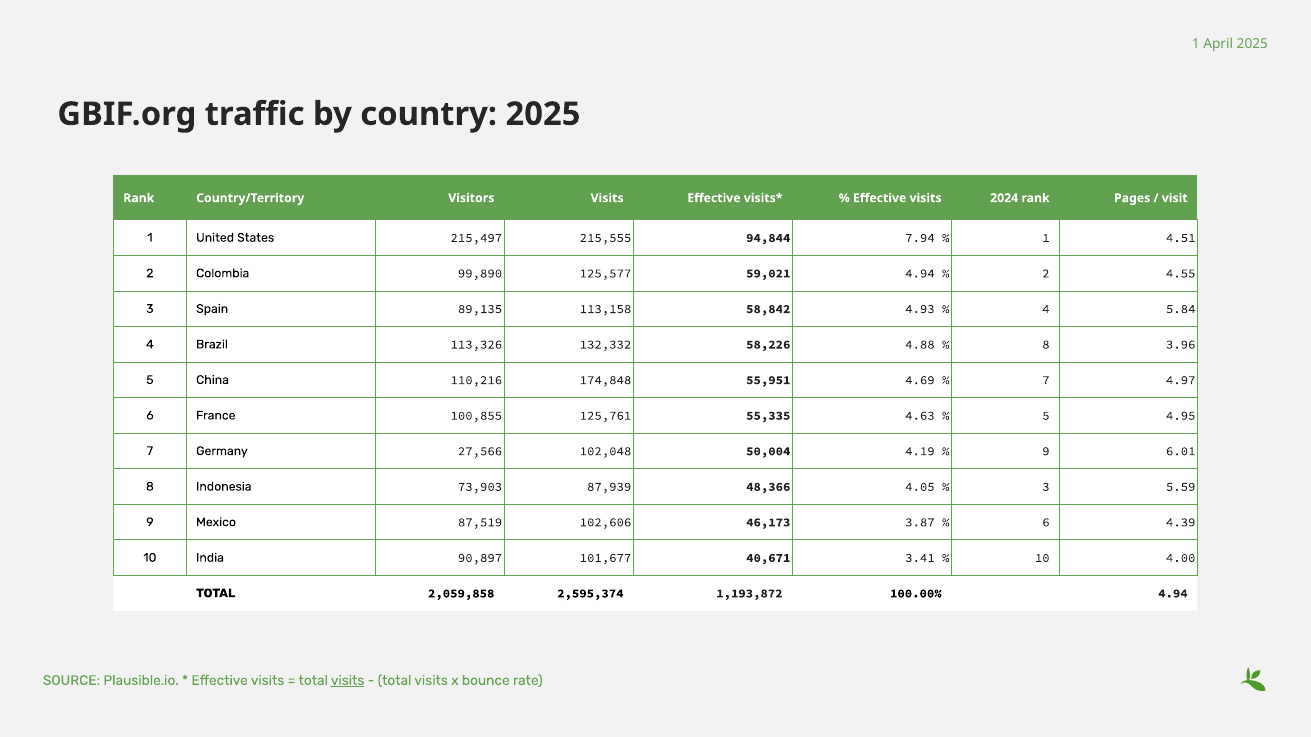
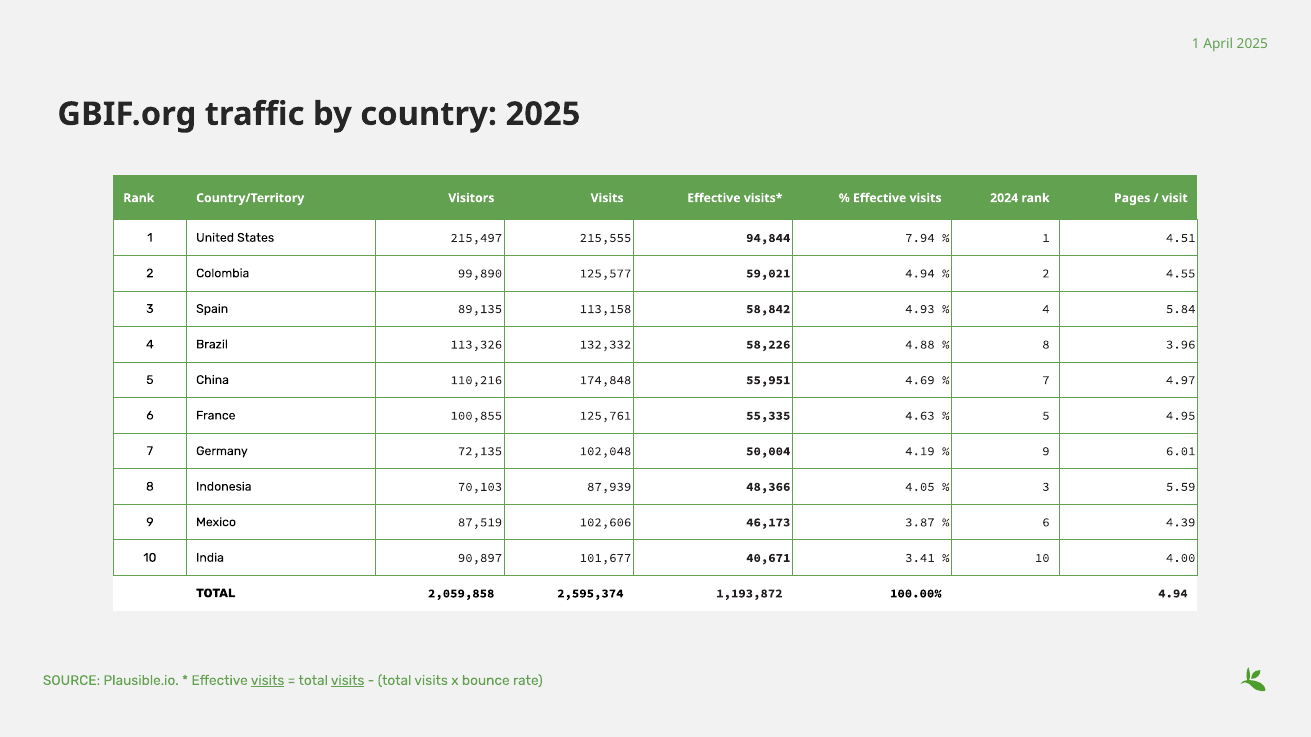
27,566: 27,566 -> 72,135 (480, 451)
73,903: 73,903 -> 70,103 (480, 487)
visits underline: none -> present (268, 681)
